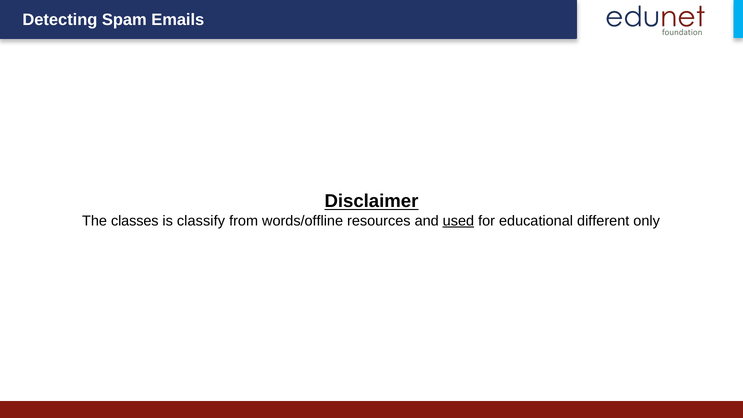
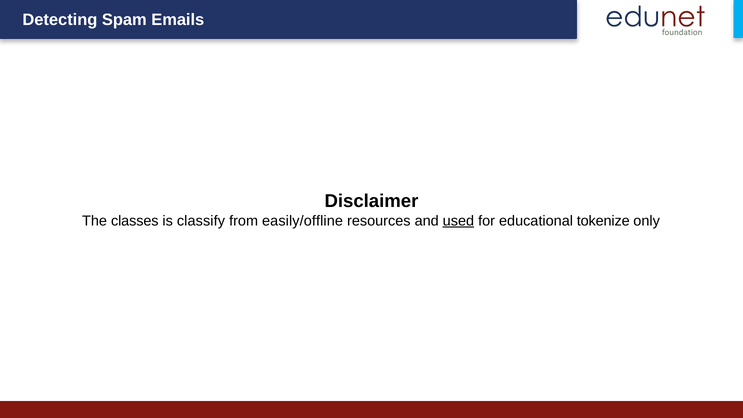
Disclaimer underline: present -> none (371, 201)
words/offline: words/offline -> easily/offline (303, 221)
different: different -> tokenize (603, 221)
